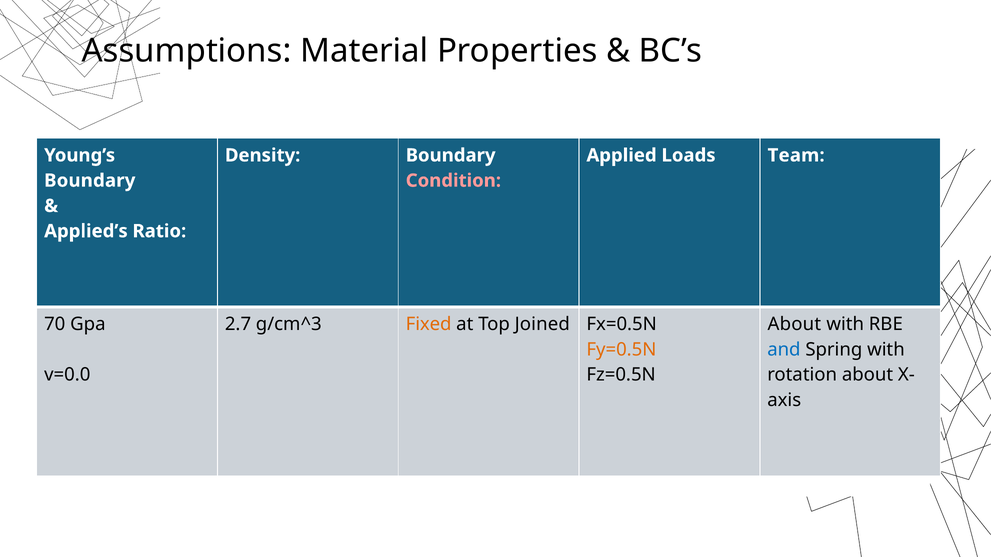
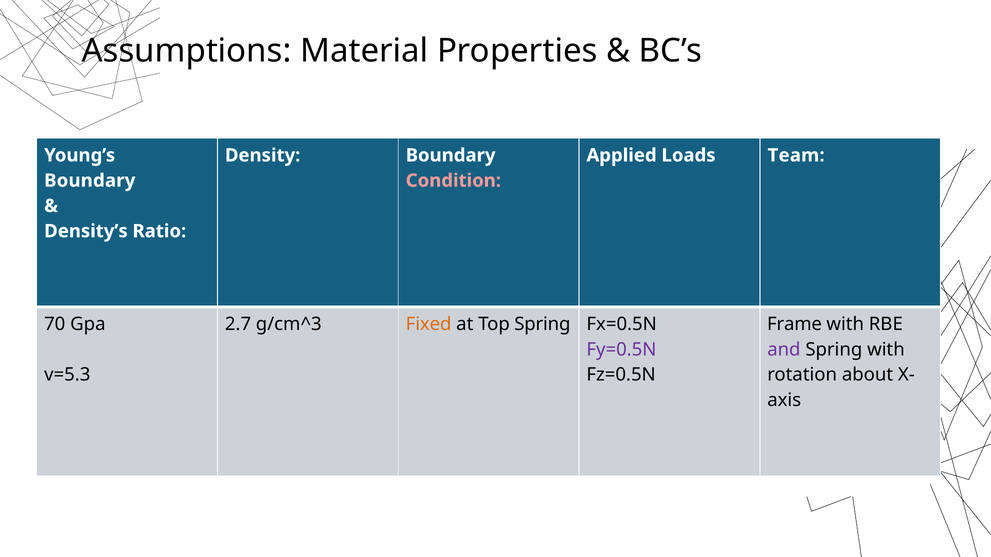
Applied’s: Applied’s -> Density’s (86, 231)
Top Joined: Joined -> Spring (542, 325)
About: About -> Frame (795, 325)
Fy=0.5N colour: orange -> purple (621, 350)
and colour: blue -> purple (784, 350)
v=0.0: v=0.0 -> v=5.3 (67, 375)
